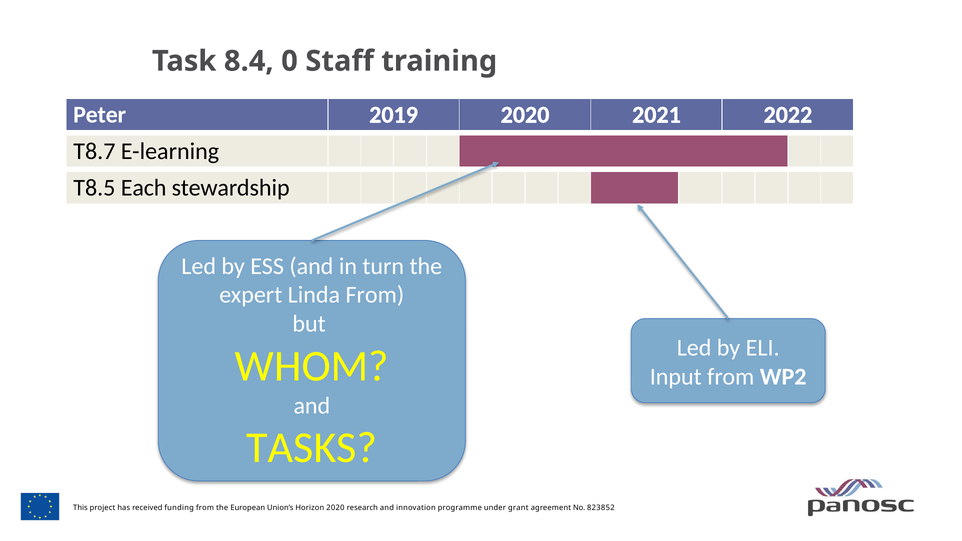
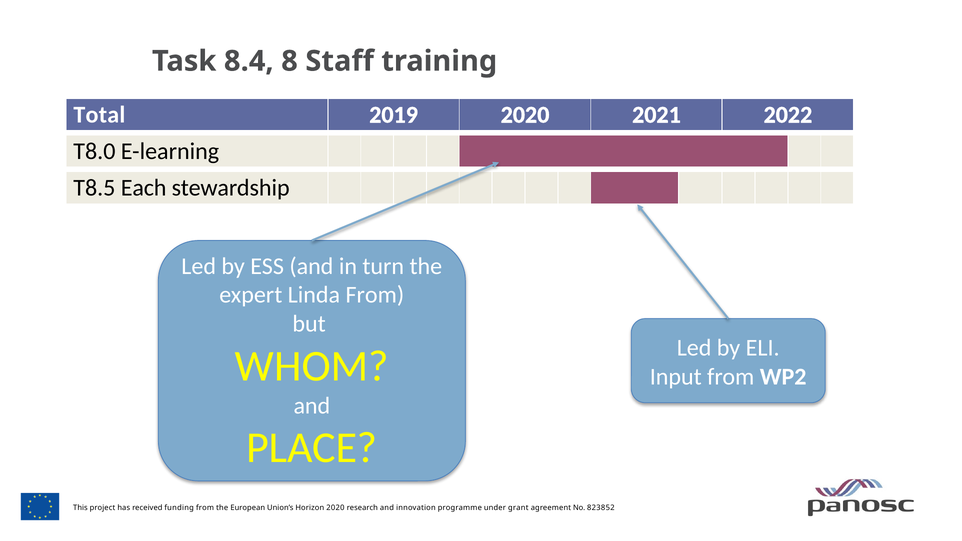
0: 0 -> 8 (290, 61)
Peter: Peter -> Total (99, 115)
T8.7: T8.7 -> T8.0 (94, 151)
TASKS: TASKS -> PLACE (312, 448)
